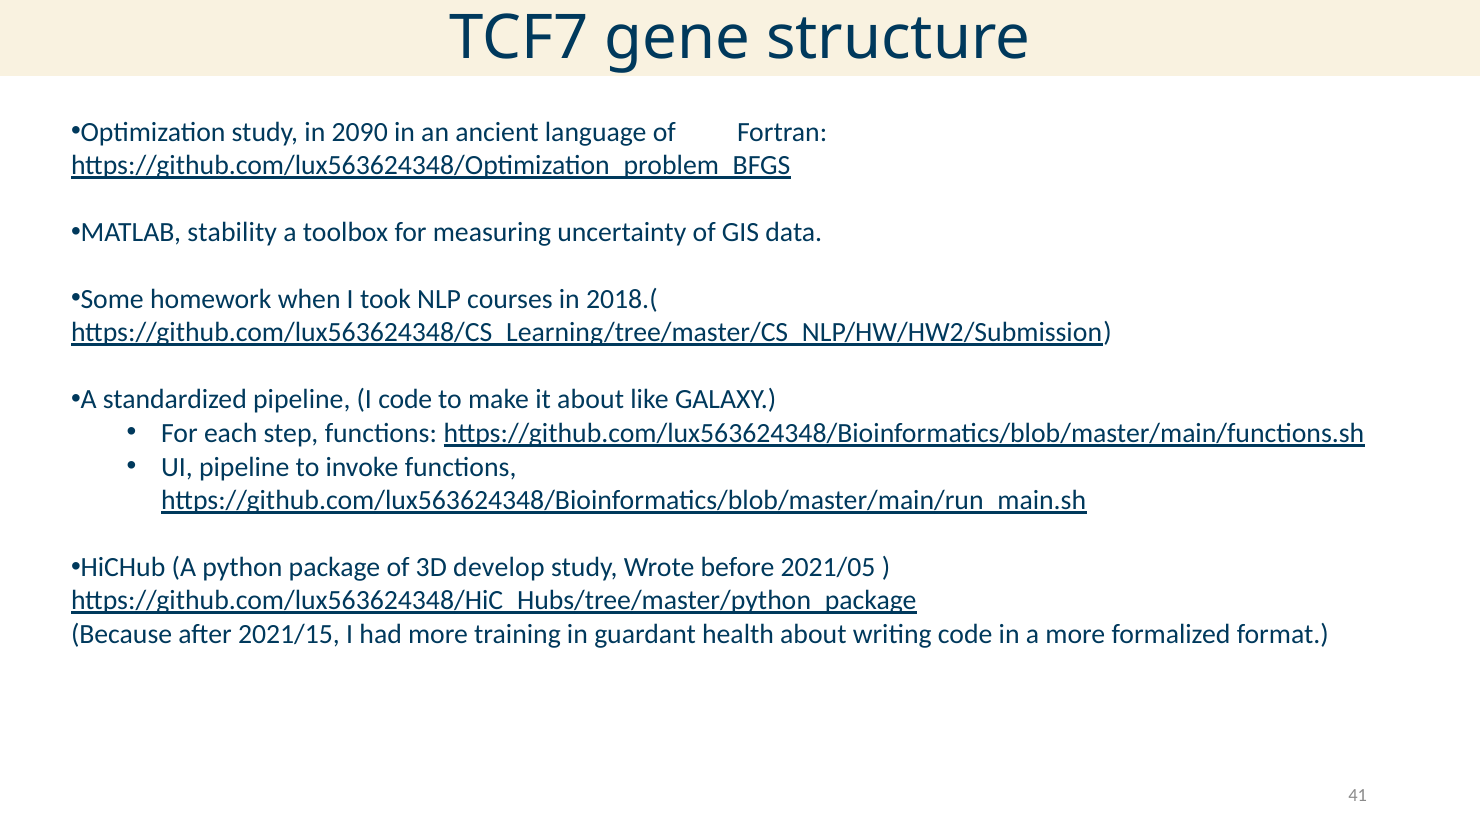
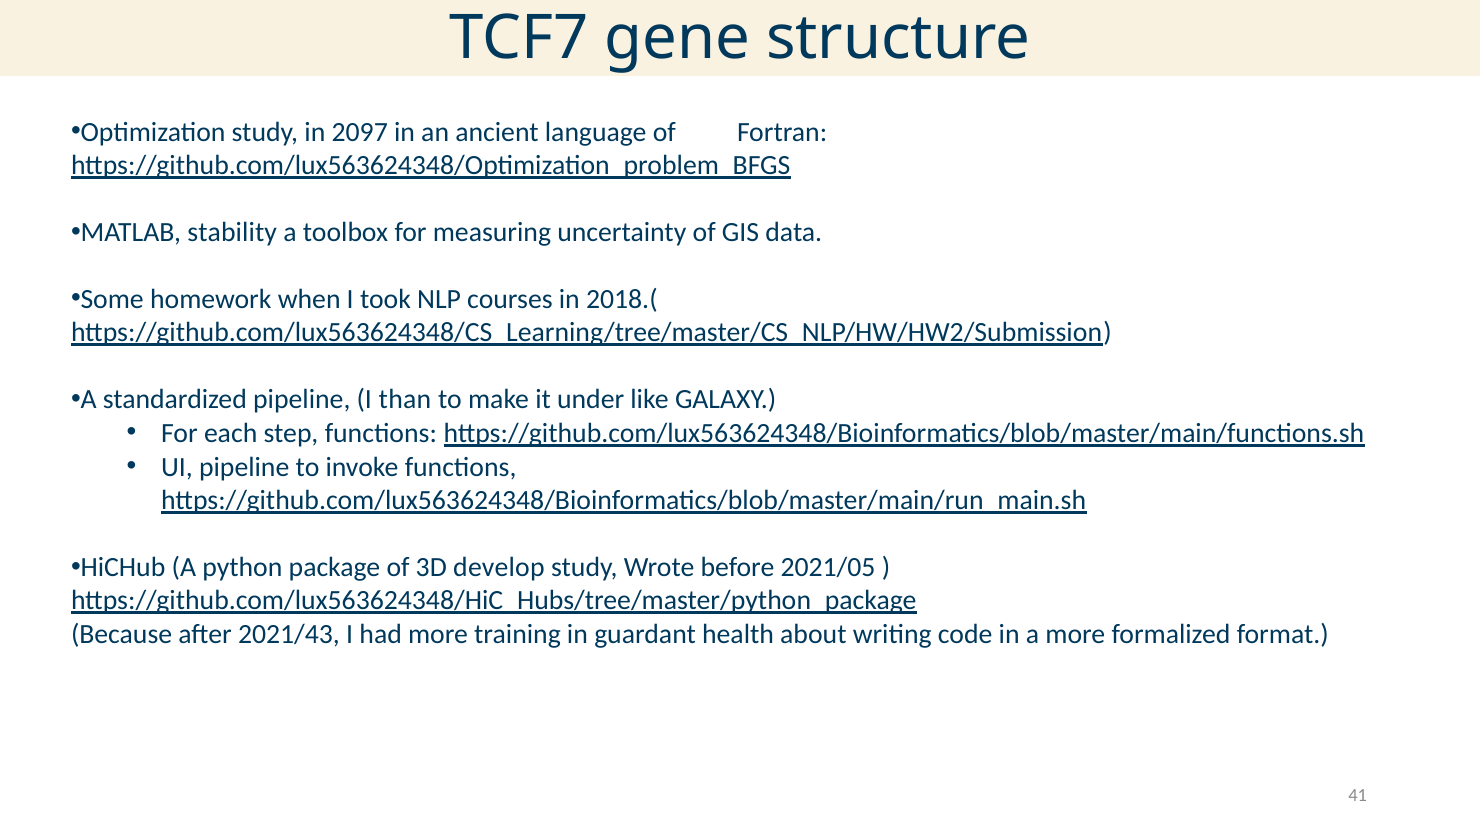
2090: 2090 -> 2097 (360, 132)
I code: code -> than (405, 399)
it about: about -> under (591, 399)
2021/15: 2021/15 -> 2021/43 (289, 634)
